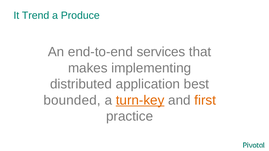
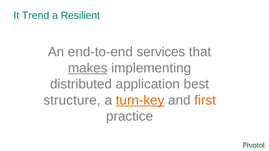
Produce: Produce -> Resilient (80, 15)
makes underline: none -> present (88, 68)
bounded: bounded -> structure (72, 100)
